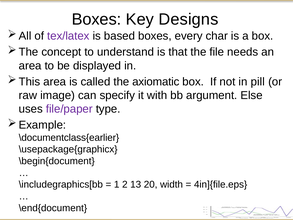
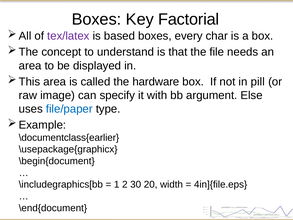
Designs: Designs -> Factorial (189, 19)
axiomatic: axiomatic -> hardware (156, 82)
file/paper colour: purple -> blue (69, 109)
13: 13 -> 30 (136, 184)
